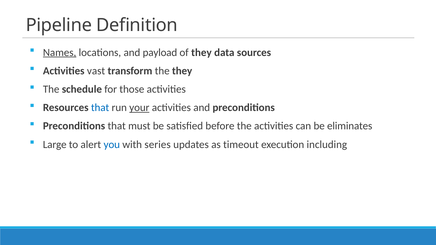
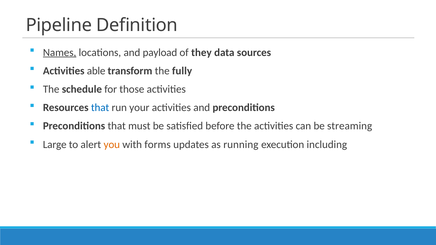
vast: vast -> able (96, 71)
the they: they -> fully (182, 71)
your underline: present -> none (139, 108)
eliminates: eliminates -> streaming (350, 126)
you colour: blue -> orange (112, 145)
series: series -> forms (158, 145)
timeout: timeout -> running (241, 145)
